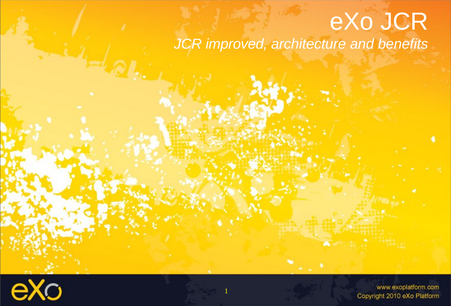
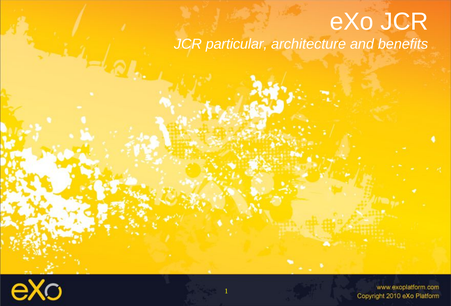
improved: improved -> particular (237, 44)
